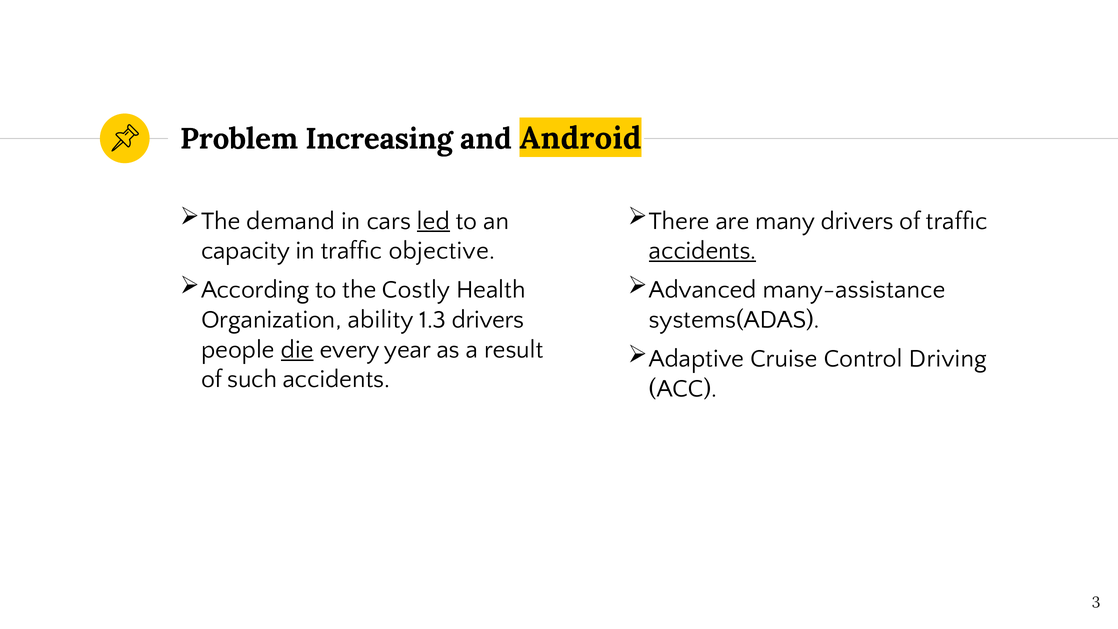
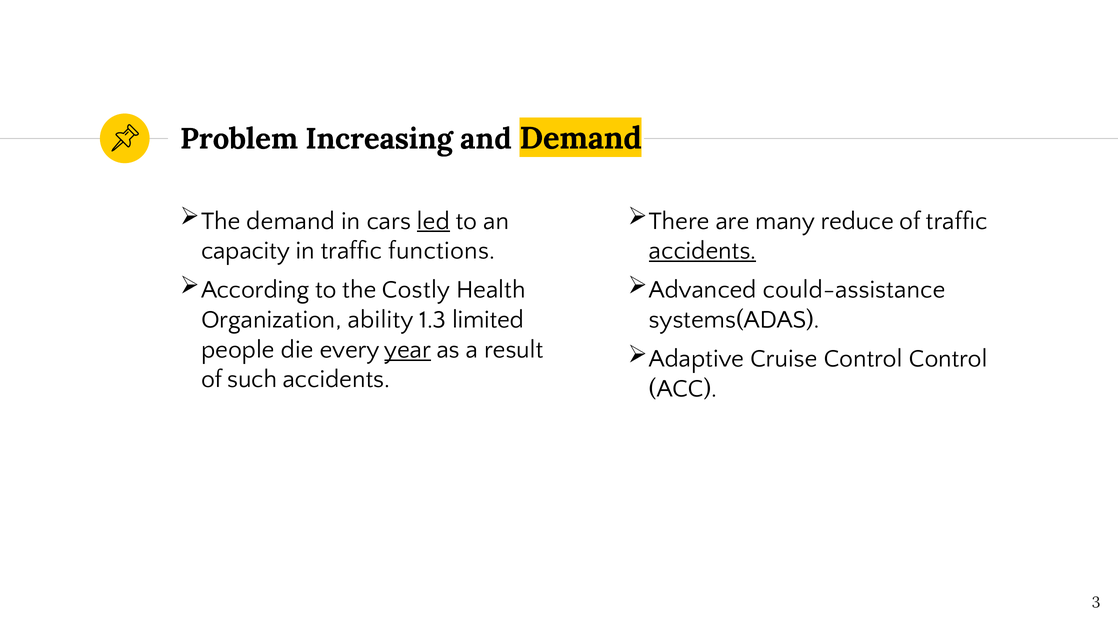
and Android: Android -> Demand (581, 138)
many drivers: drivers -> reduce (857, 221)
objective: objective -> functions (442, 251)
many-assistance: many-assistance -> could-assistance (854, 290)
1.3 drivers: drivers -> limited (488, 320)
die underline: present -> none (297, 349)
year underline: none -> present (408, 349)
Control Driving: Driving -> Control (948, 359)
